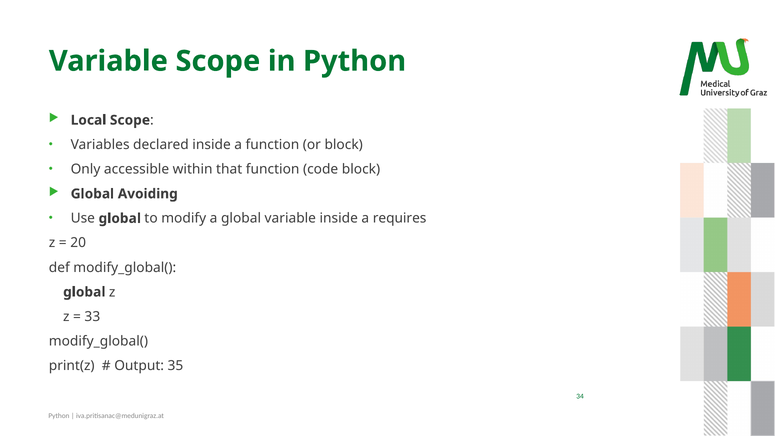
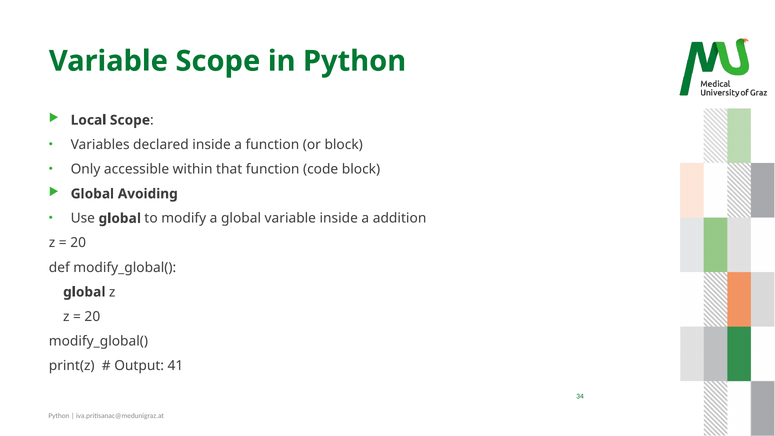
requires: requires -> addition (400, 218)
33: 33 -> 20 (92, 317)
35: 35 -> 41 (175, 366)
